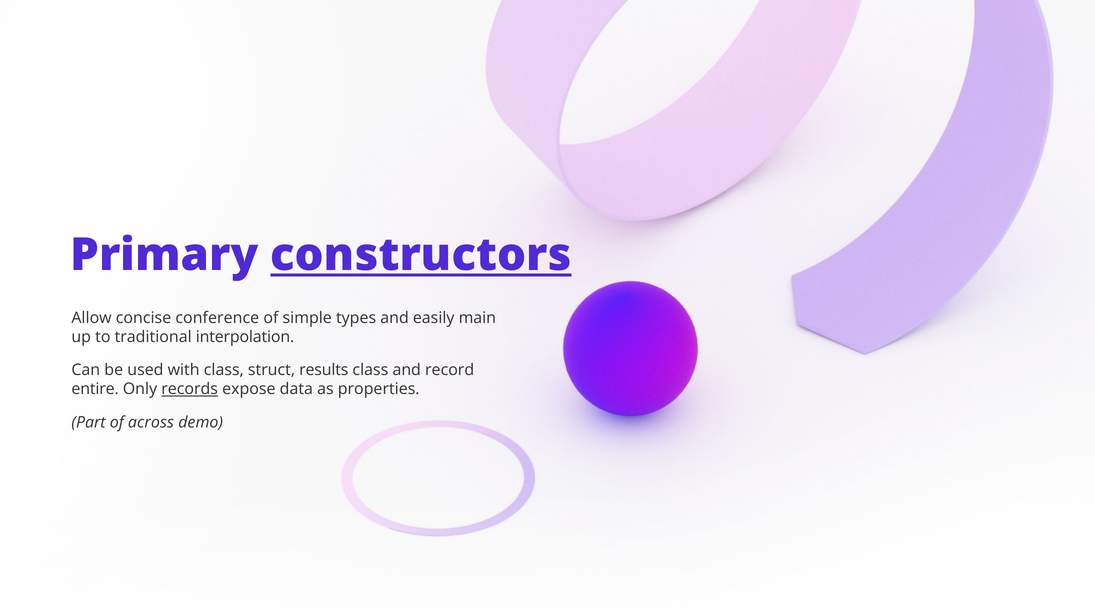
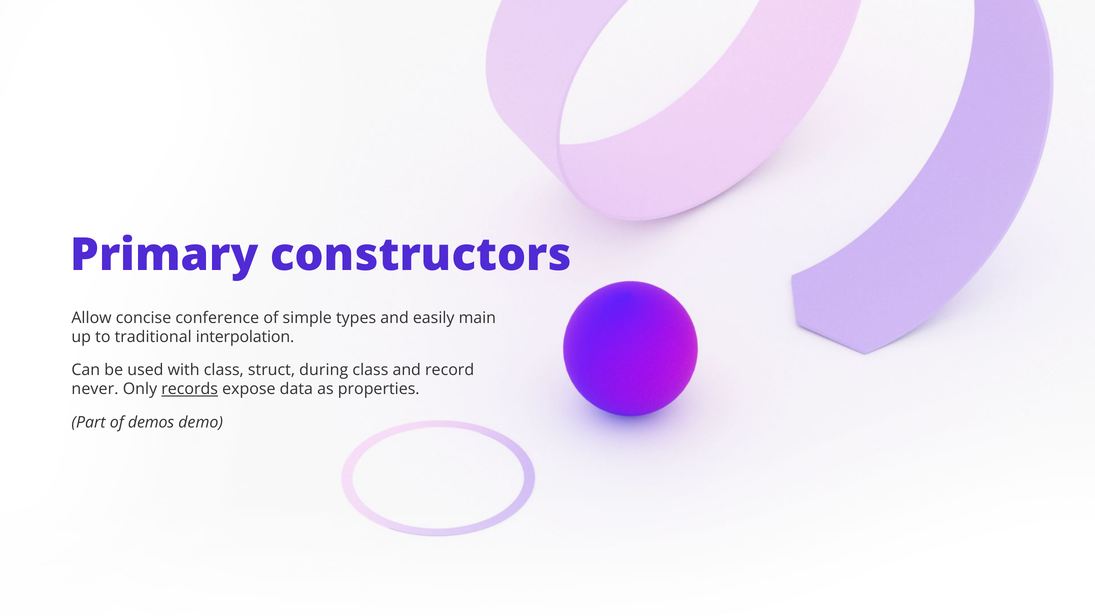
constructors underline: present -> none (421, 255)
results: results -> during (324, 370)
entire: entire -> never (95, 389)
across: across -> demos (151, 422)
